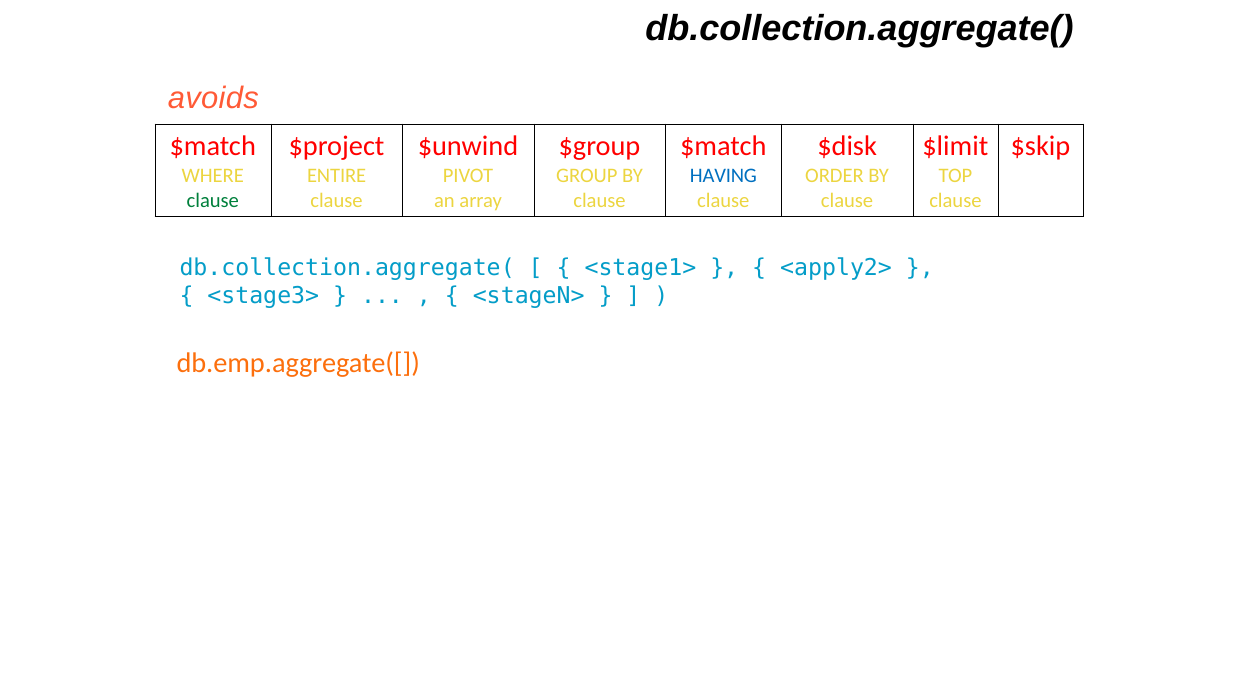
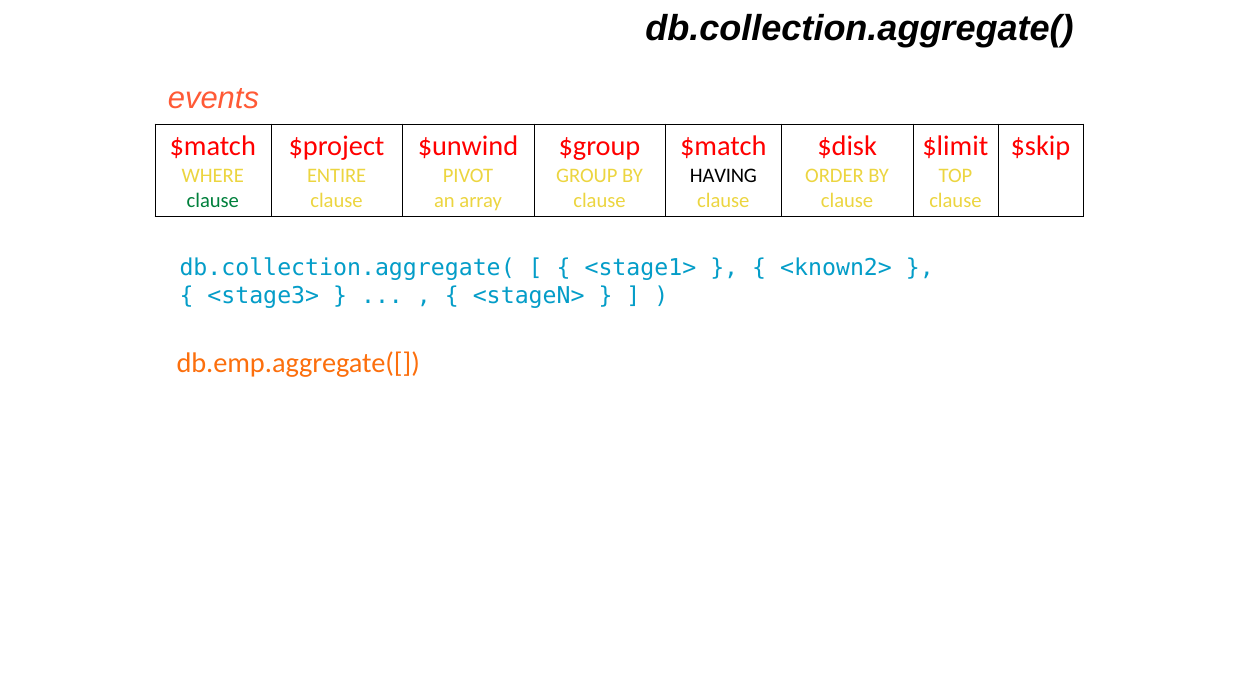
avoids: avoids -> events (213, 98)
HAVING colour: blue -> black (723, 176)
<apply2>: <apply2> -> <known2> (836, 268)
